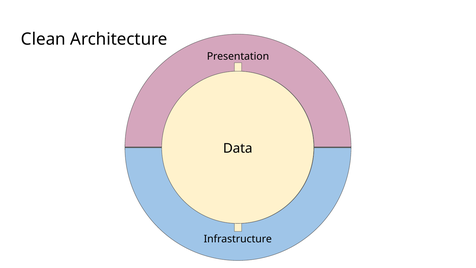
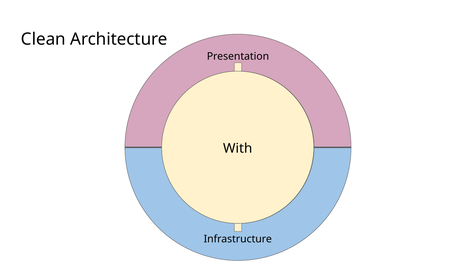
Data: Data -> With (238, 148)
